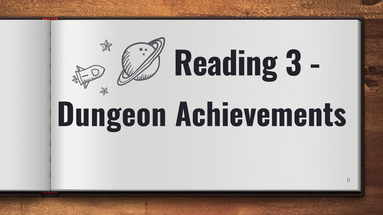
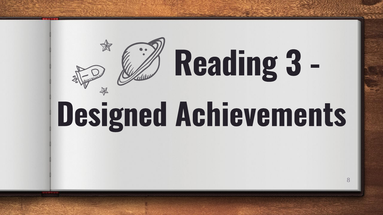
Dungeon: Dungeon -> Designed (112, 116)
